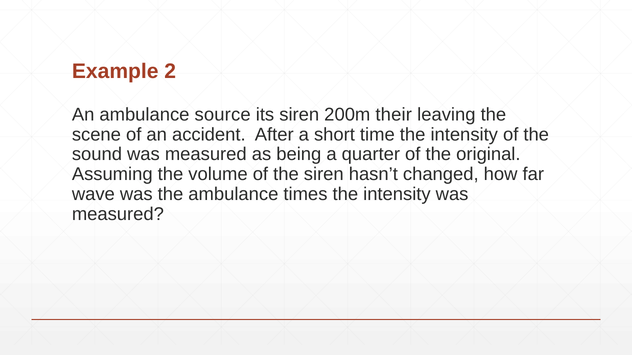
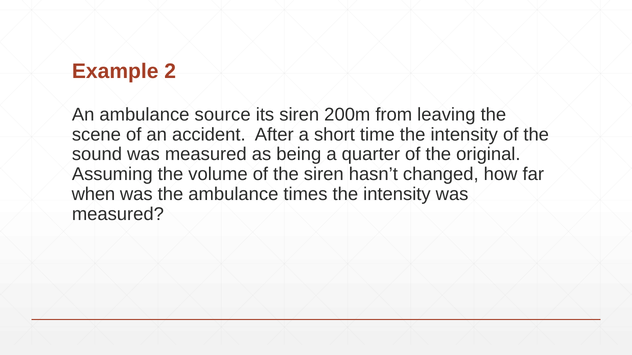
their: their -> from (394, 115)
wave: wave -> when (93, 194)
